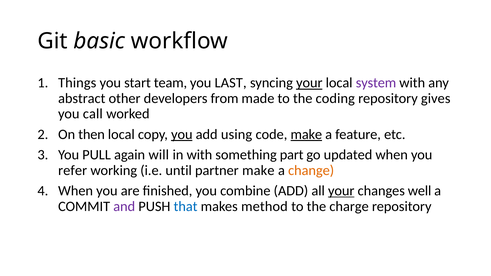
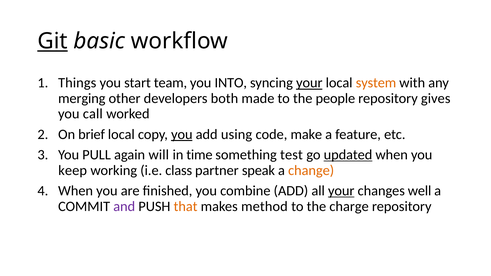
Git underline: none -> present (53, 41)
LAST: LAST -> INTO (231, 83)
system colour: purple -> orange (376, 83)
abstract: abstract -> merging (82, 98)
from: from -> both (224, 98)
coding: coding -> people (335, 98)
then: then -> brief (92, 134)
make underline: present -> none (306, 134)
in with: with -> time (199, 155)
part: part -> test (291, 155)
updated underline: none -> present (348, 155)
refer: refer -> keep (73, 170)
until: until -> class (179, 170)
partner make: make -> speak (258, 170)
that colour: blue -> orange (186, 206)
